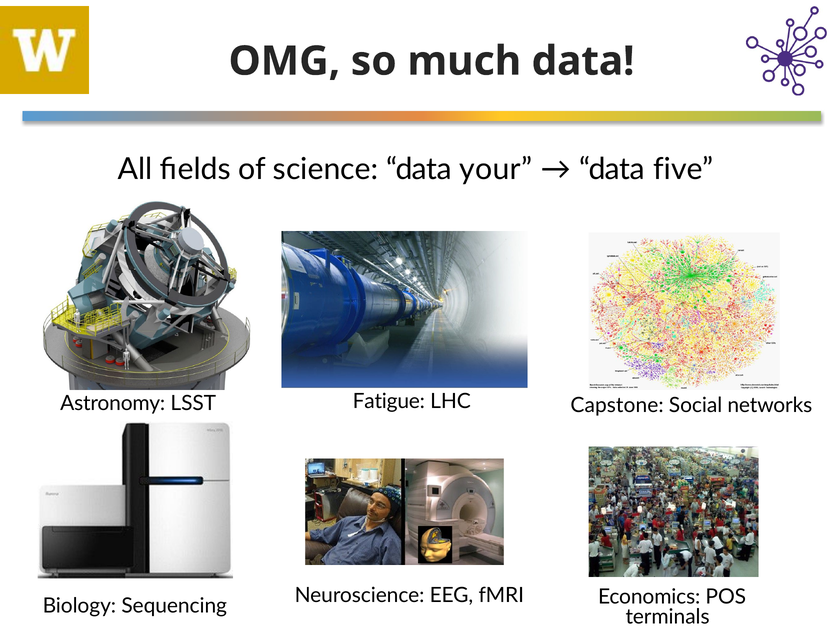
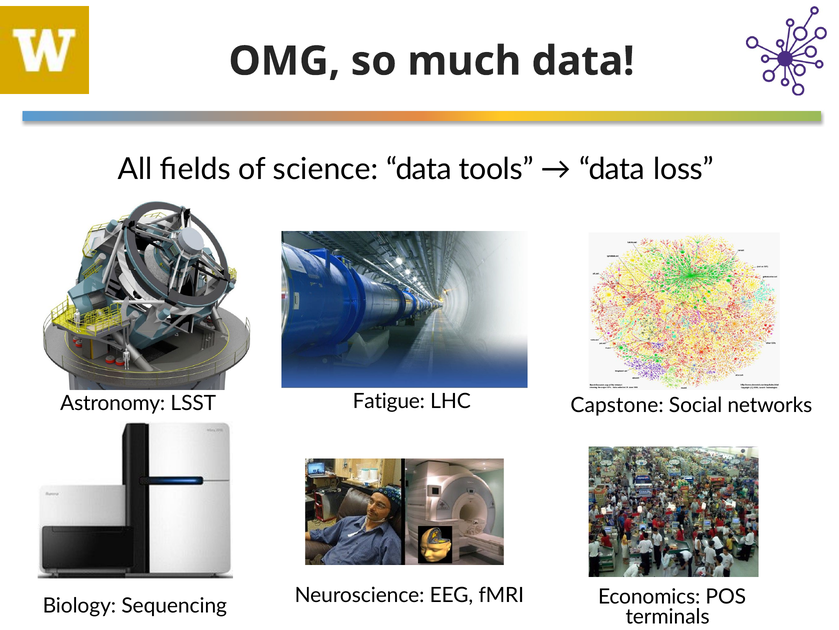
your: your -> tools (496, 169)
five: five -> loss (684, 169)
